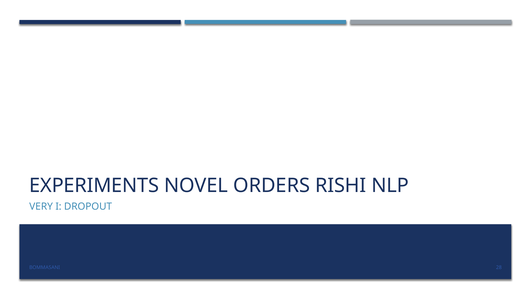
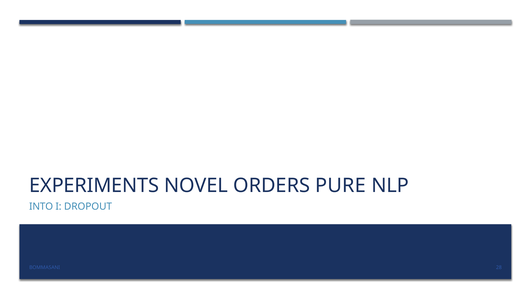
RISHI: RISHI -> PURE (341, 185)
VERY: VERY -> INTO (41, 206)
